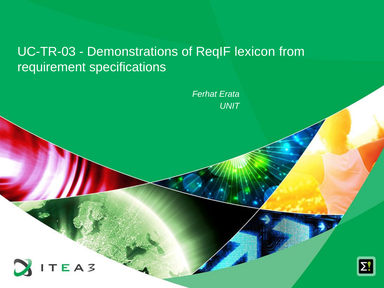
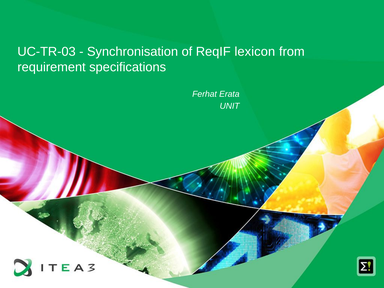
Demonstrations: Demonstrations -> Synchronisation (133, 52)
